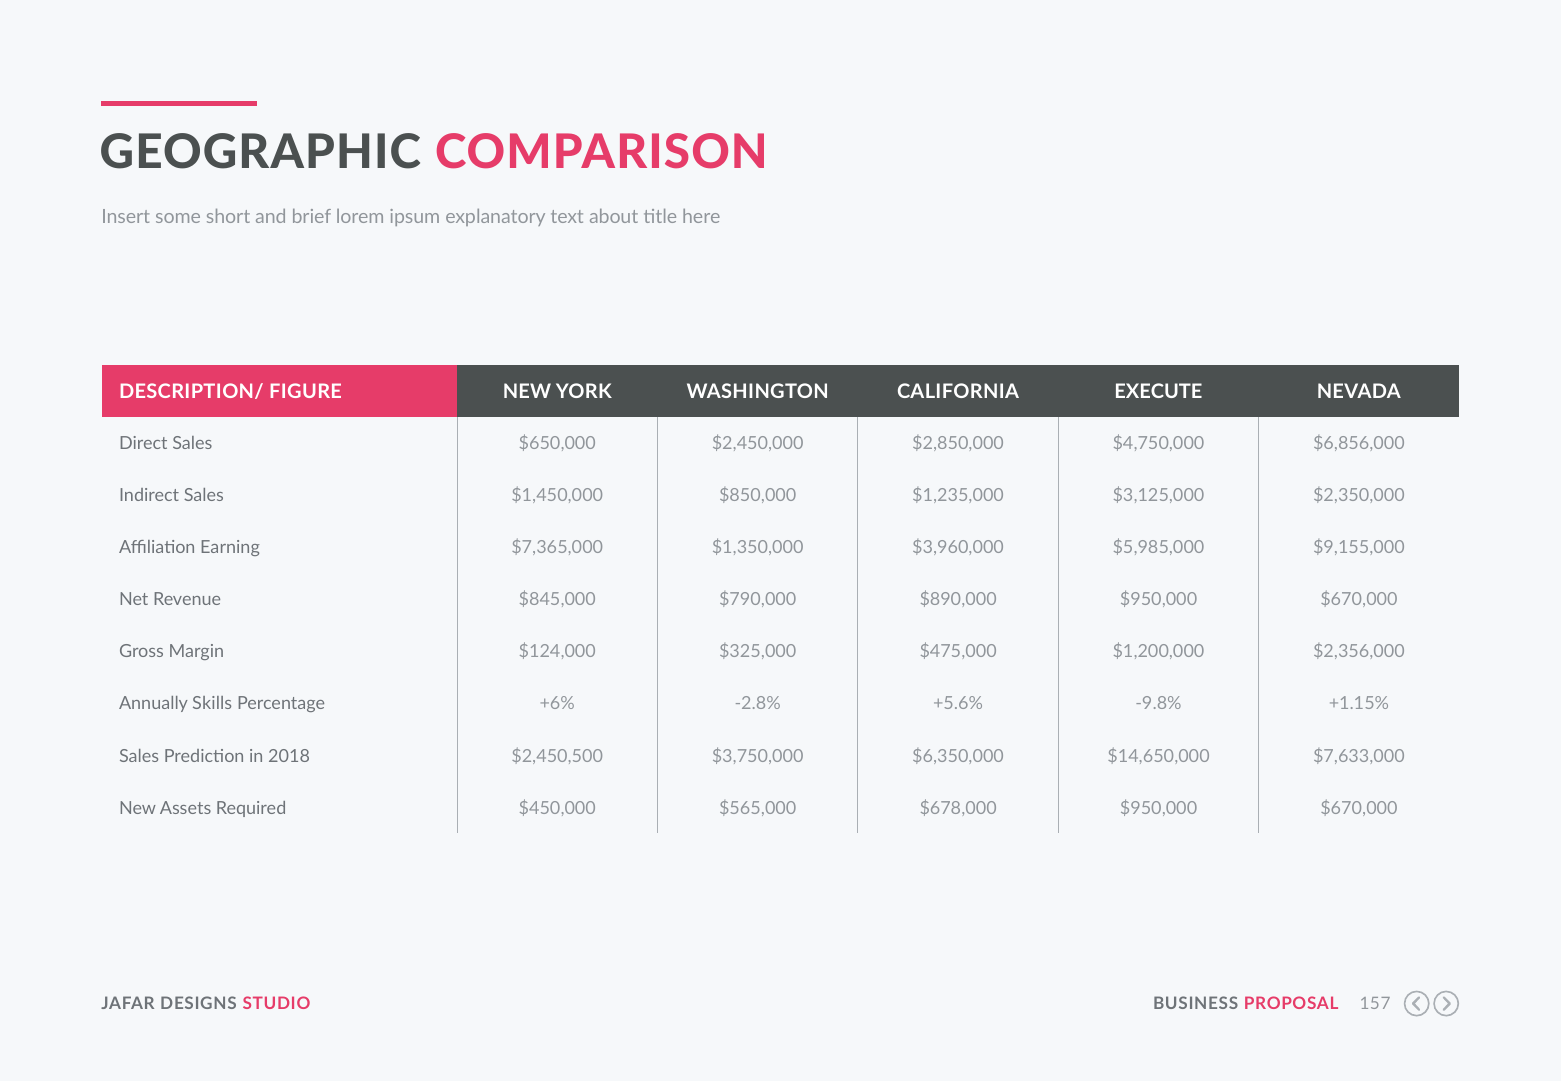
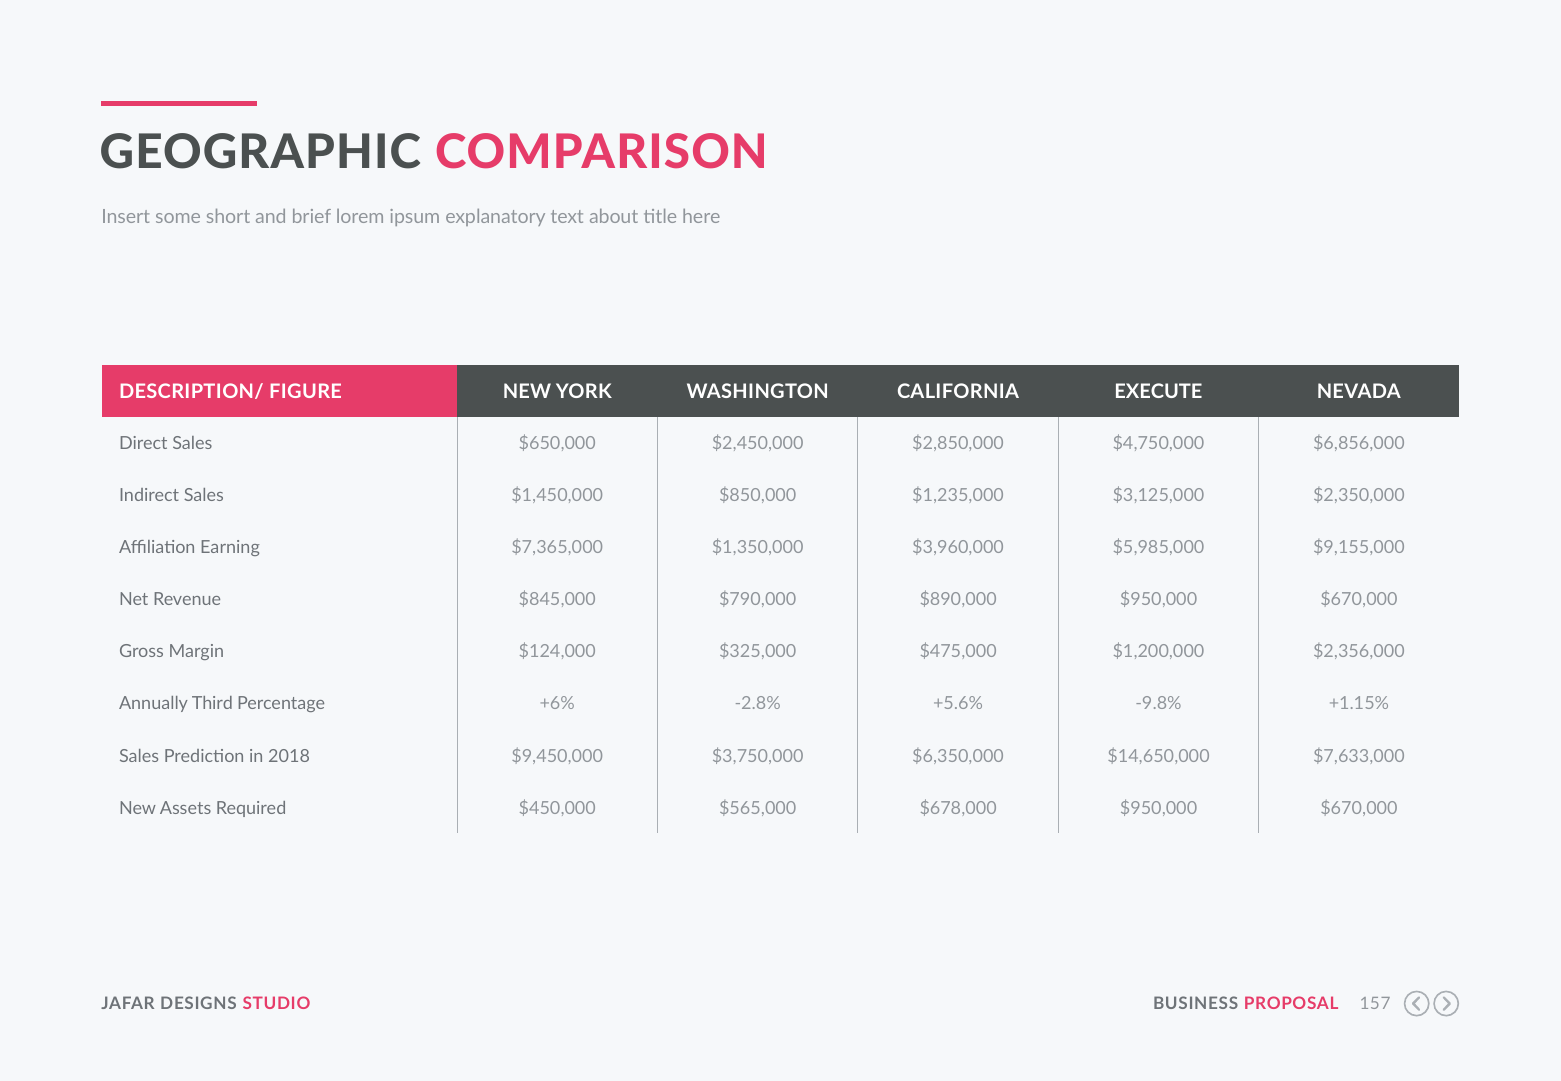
Skills: Skills -> Third (212, 704)
$2,450,500: $2,450,500 -> $9,450,000 (557, 756)
